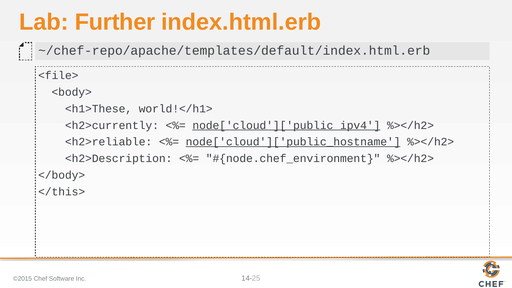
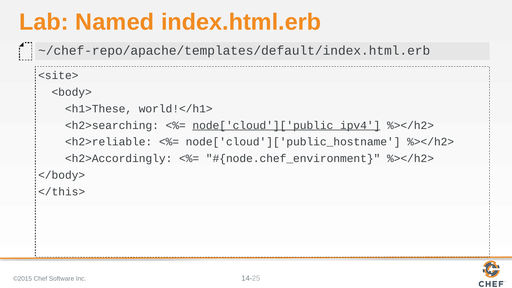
Further: Further -> Named (115, 22)
<file>: <file> -> <site> (58, 76)
<h2>currently: <h2>currently -> <h2>searching (112, 125)
node['cloud']['public_hostname underline: present -> none (293, 142)
<h2>Description: <h2>Description -> <h2>Accordingly (119, 159)
